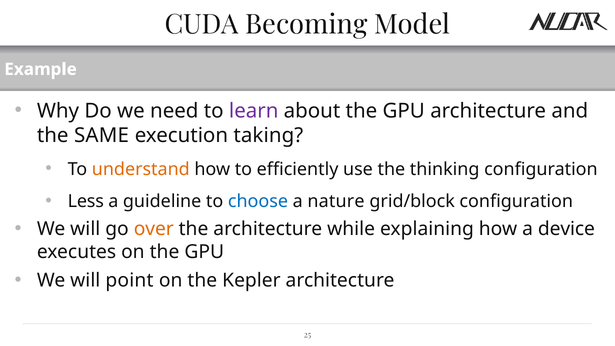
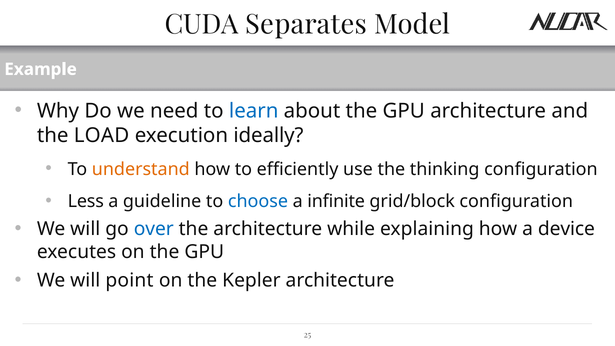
Becoming: Becoming -> Separates (306, 25)
learn colour: purple -> blue (254, 111)
SAME: SAME -> LOAD (102, 135)
taking: taking -> ideally (268, 135)
nature: nature -> infinite (336, 201)
over colour: orange -> blue (154, 229)
